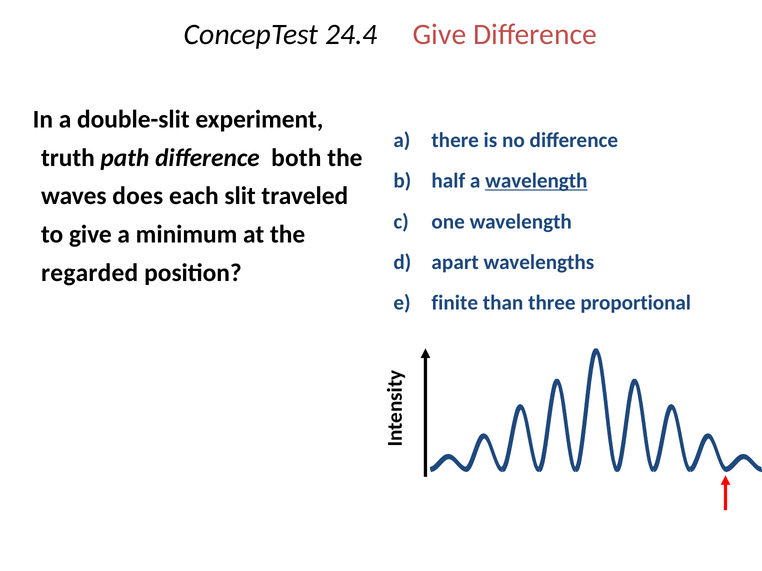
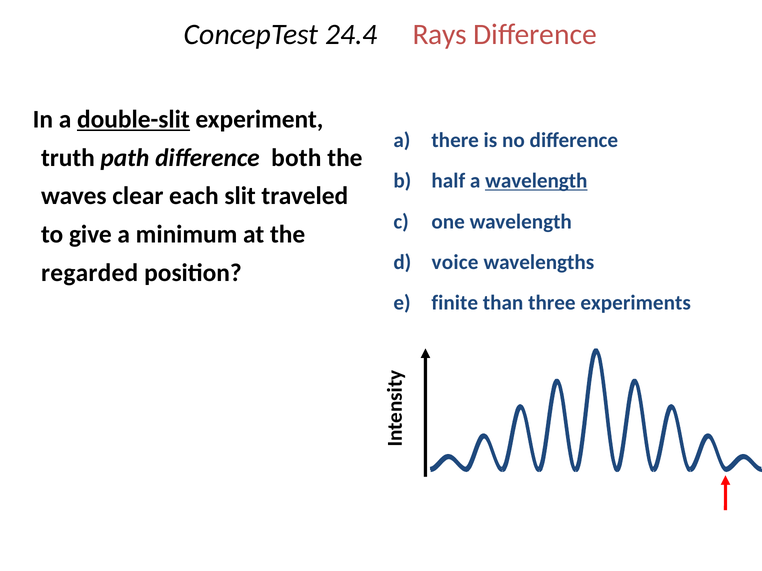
24.4 Give: Give -> Rays (440, 35)
double-slit underline: none -> present (133, 119)
does: does -> clear (138, 196)
apart: apart -> voice (455, 262)
proportional: proportional -> experiments (636, 303)
